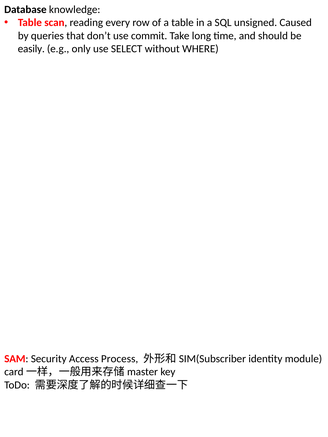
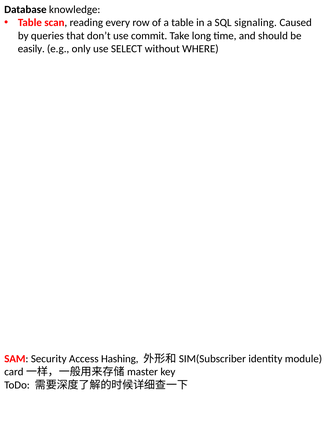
unsigned: unsigned -> signaling (256, 23)
Process: Process -> Hashing (120, 359)
